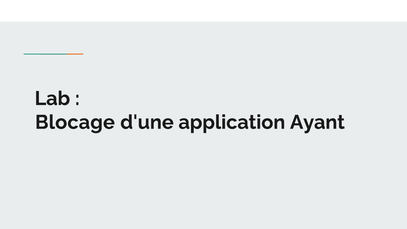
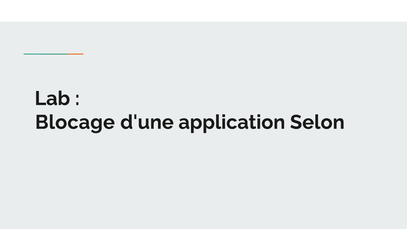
Ayant: Ayant -> Selon (317, 122)
